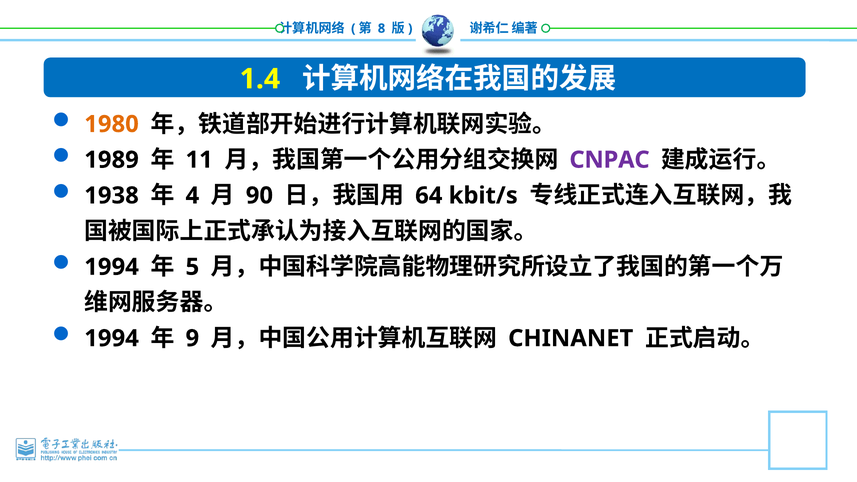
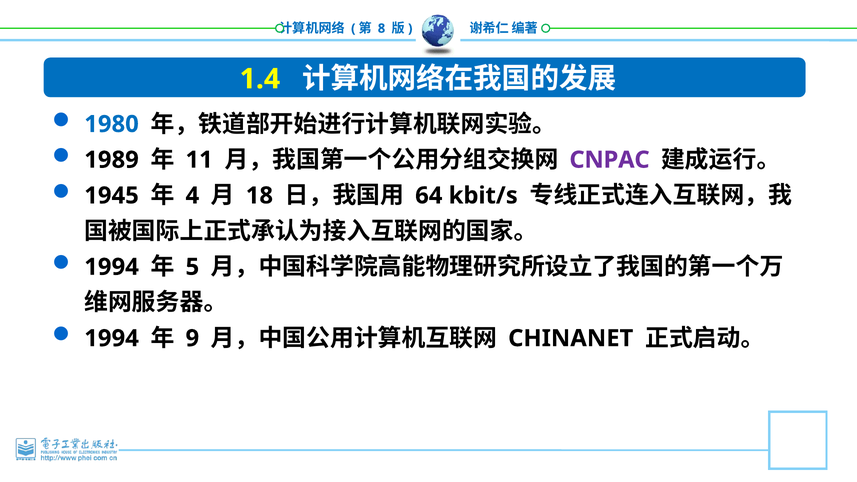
1980 colour: orange -> blue (112, 124)
1938: 1938 -> 1945 (112, 196)
90: 90 -> 18 (259, 196)
